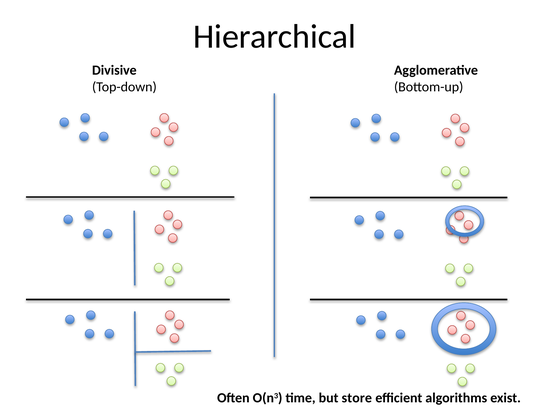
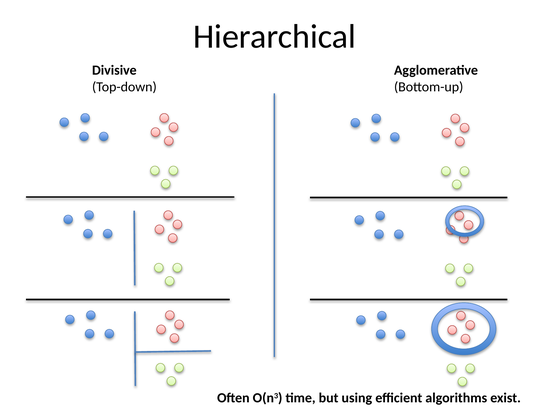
store: store -> using (357, 398)
